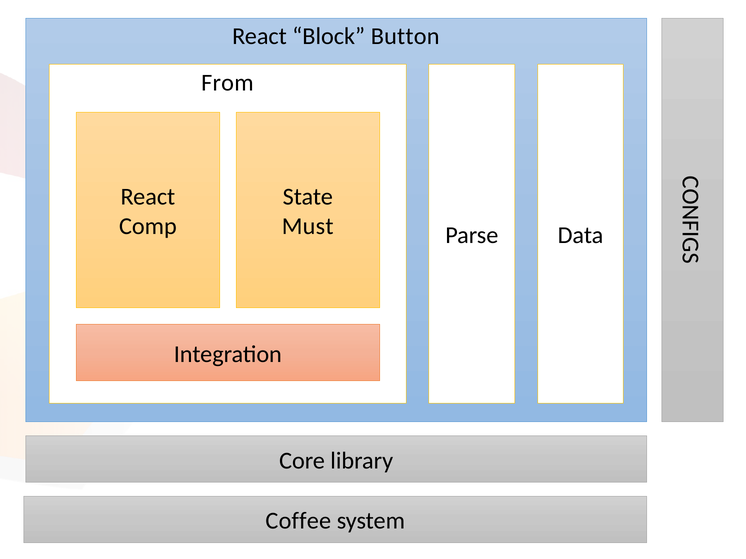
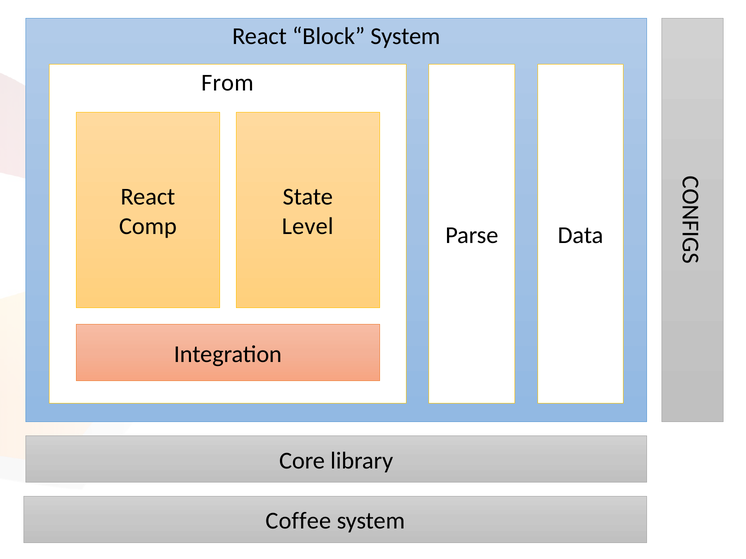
Block Button: Button -> System (405, 36)
Must: Must -> Level (308, 226)
